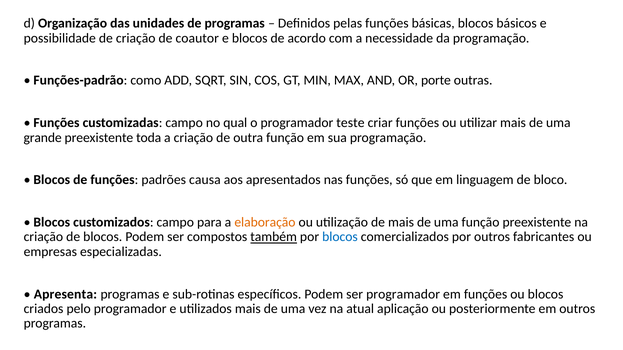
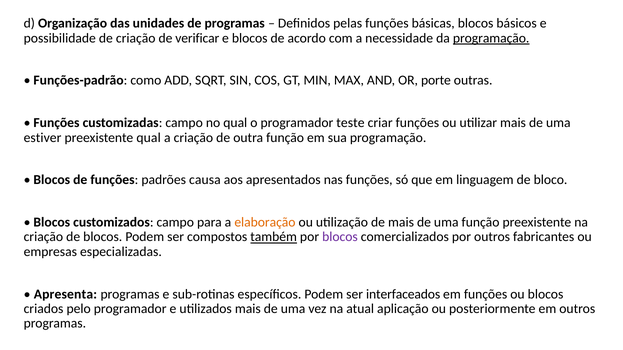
coautor: coautor -> verificar (197, 38)
programação underline: none -> present (491, 38)
grande: grande -> estiver (43, 138)
preexistente toda: toda -> qual (149, 138)
blocos colour: blue -> purple (340, 237)
ser programador: programador -> interfaceados (403, 294)
